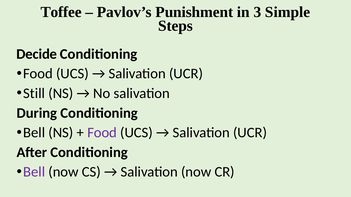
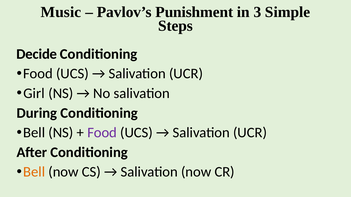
Toffee: Toffee -> Music (61, 12)
Still: Still -> Girl (34, 94)
Bell colour: purple -> orange (34, 172)
